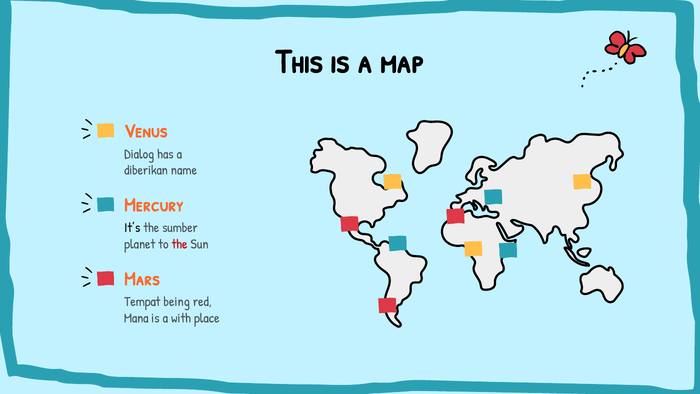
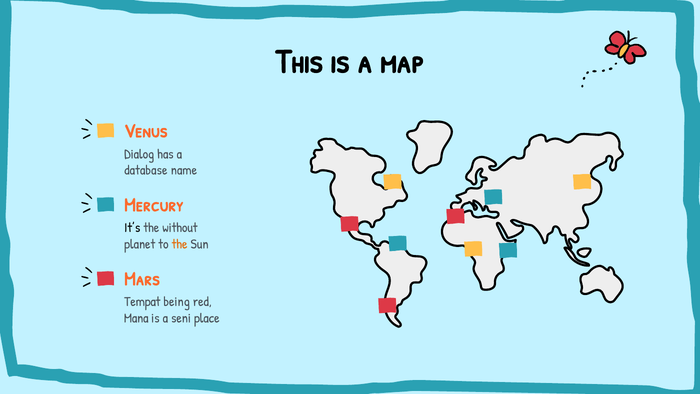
diberikan: diberikan -> database (146, 170)
sumber: sumber -> without (180, 228)
the colour: red -> orange (180, 244)
with: with -> seni (181, 318)
